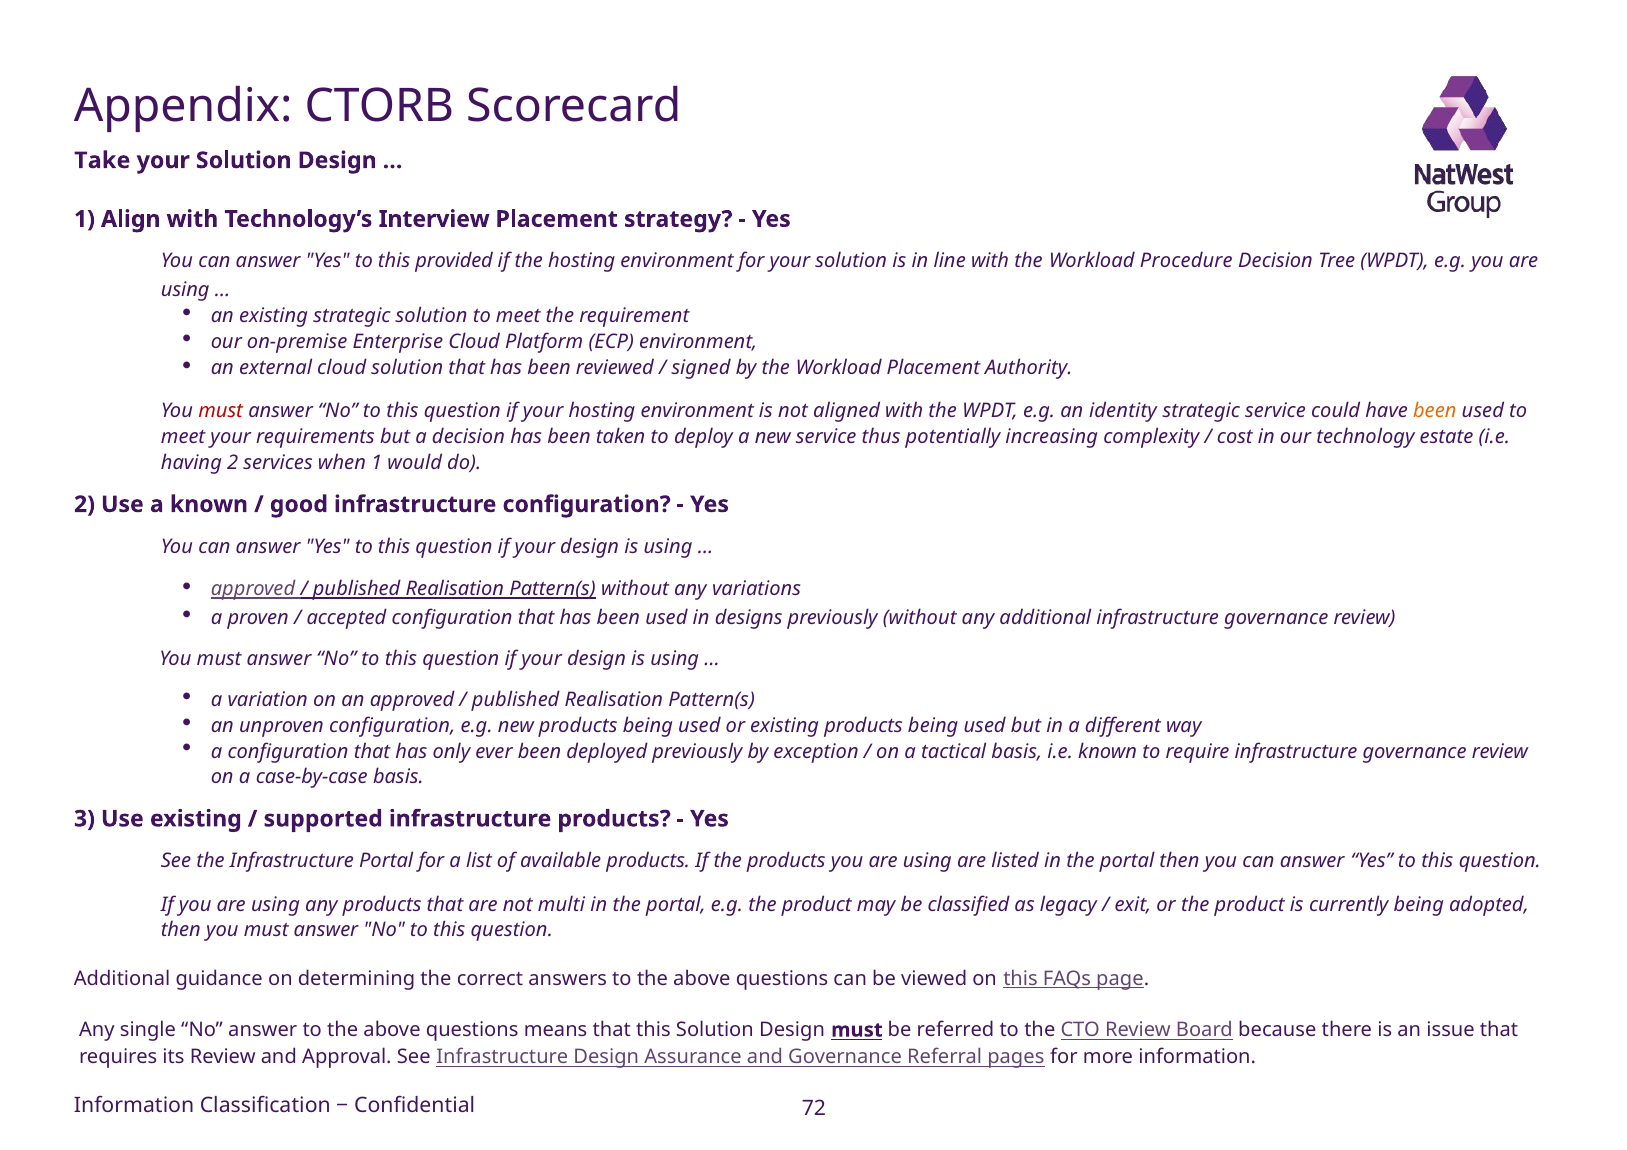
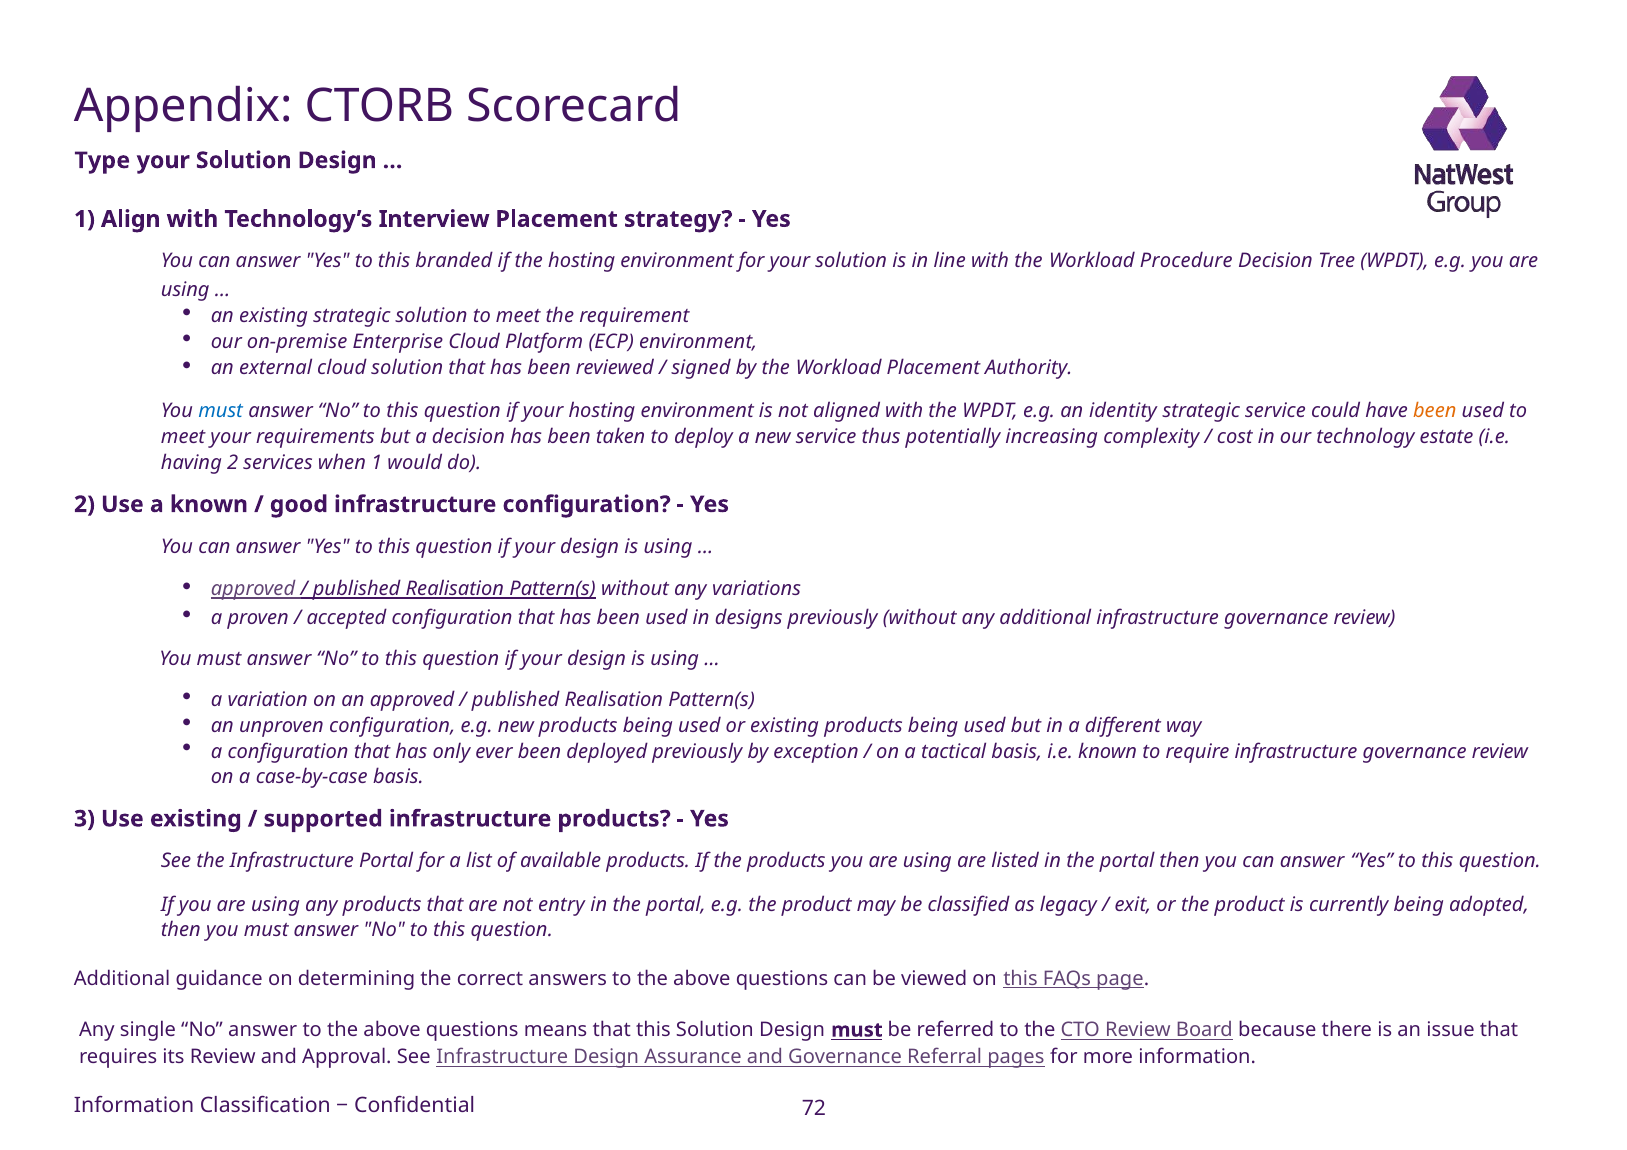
Take: Take -> Type (102, 161)
provided: provided -> branded (454, 261)
must colour: red -> blue (221, 412)
multi: multi -> entry (561, 905)
